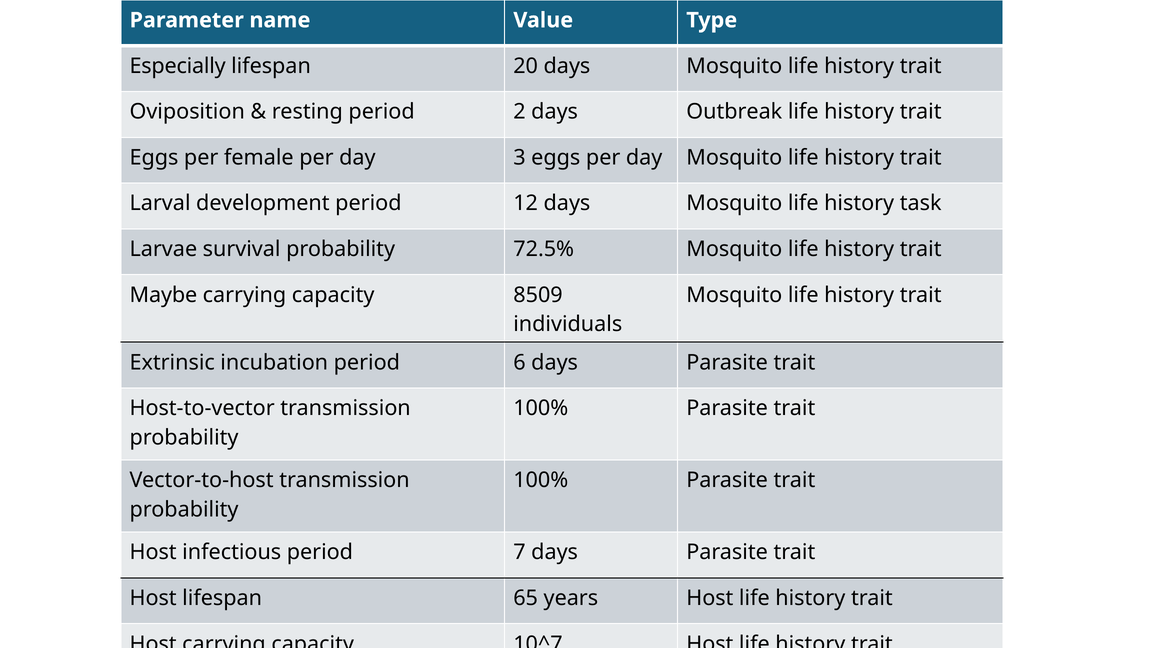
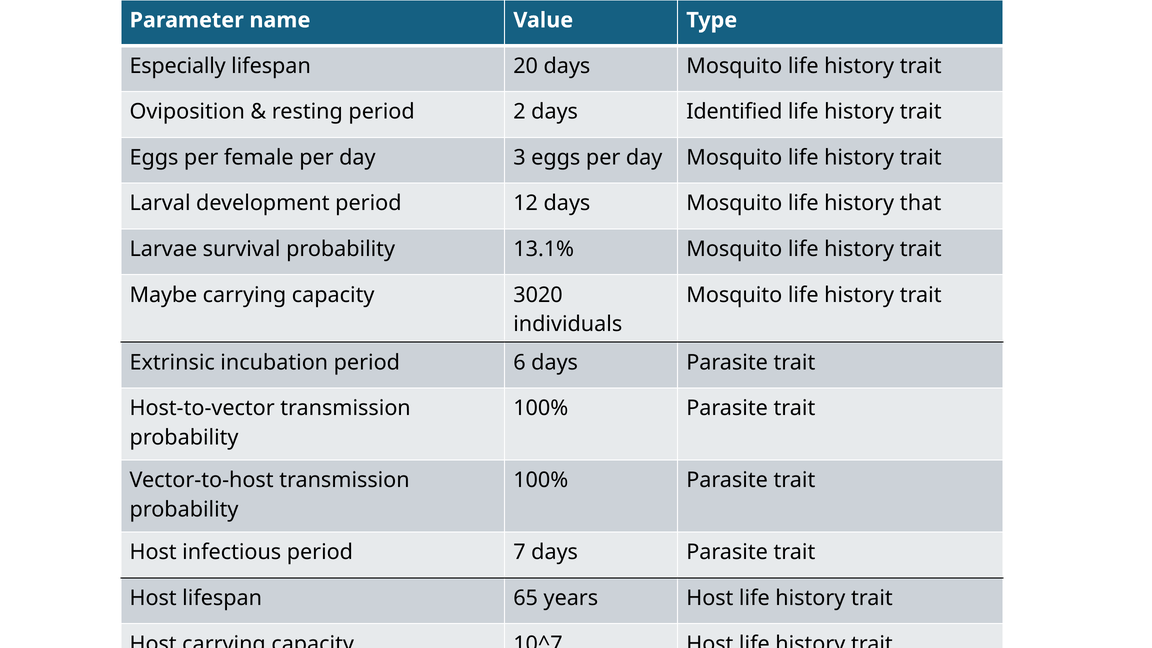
Outbreak: Outbreak -> Identified (734, 112)
task: task -> that (921, 203)
72.5%: 72.5% -> 13.1% (544, 249)
8509: 8509 -> 3020 (538, 295)
